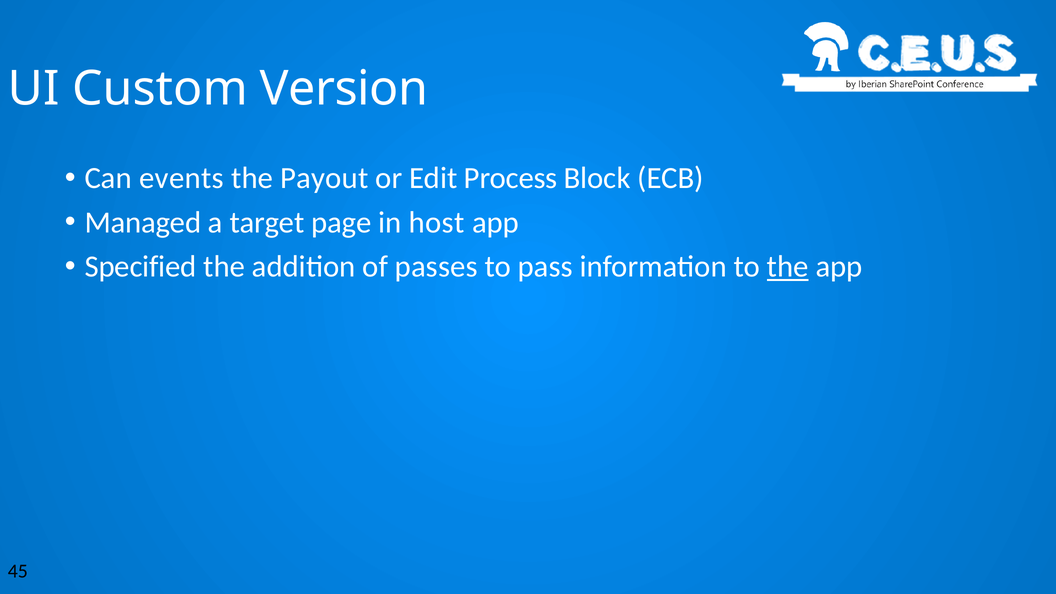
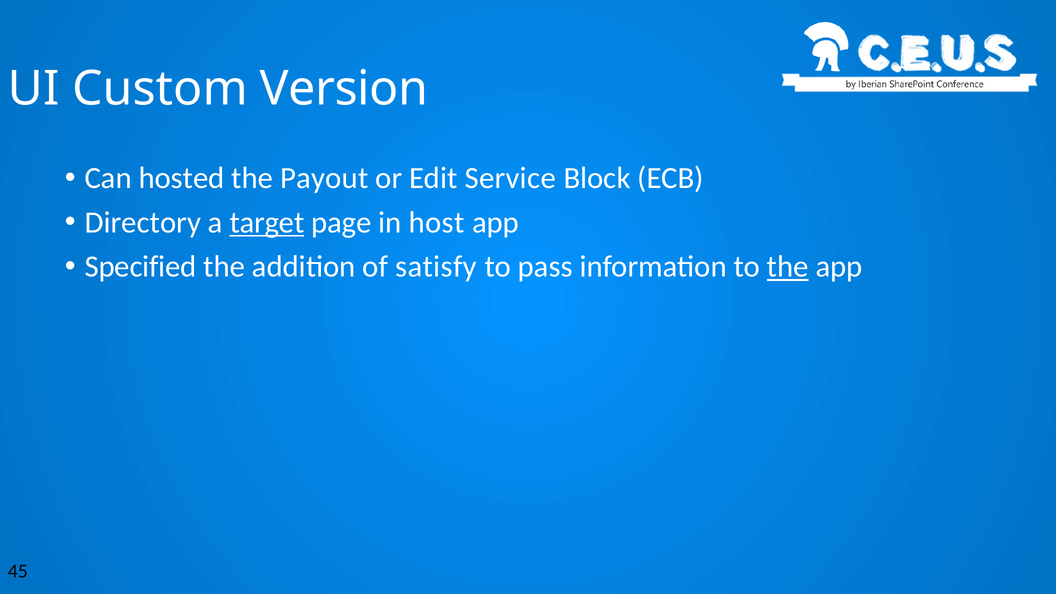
events: events -> hosted (182, 178)
Process: Process -> Service (510, 178)
Managed: Managed -> Directory (143, 223)
target underline: none -> present (267, 223)
passes: passes -> satisfy (436, 267)
